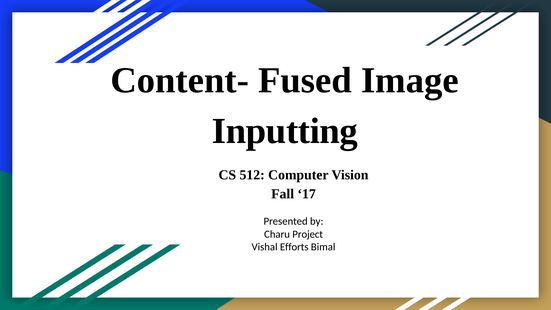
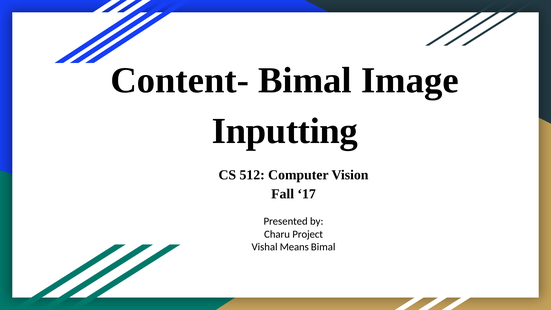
Content- Fused: Fused -> Bimal (305, 80)
Efforts: Efforts -> Means (294, 247)
